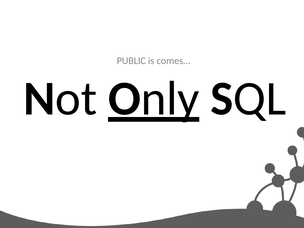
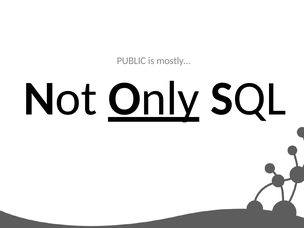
comes…: comes… -> mostly… (173, 61)
